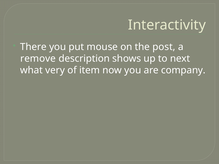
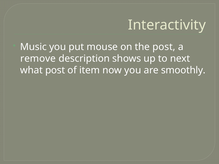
There: There -> Music (33, 47)
what very: very -> post (55, 70)
company: company -> smoothly (183, 70)
